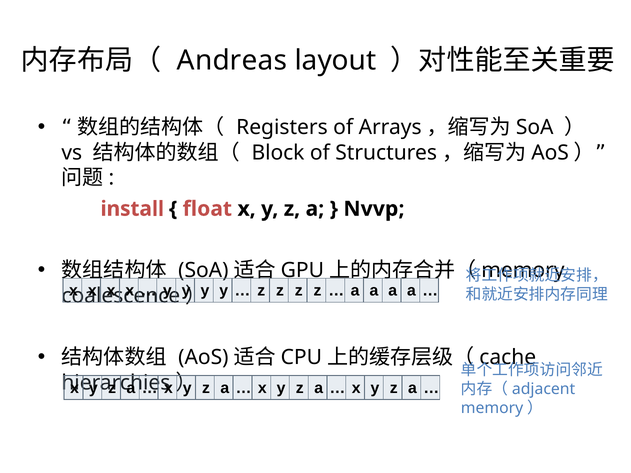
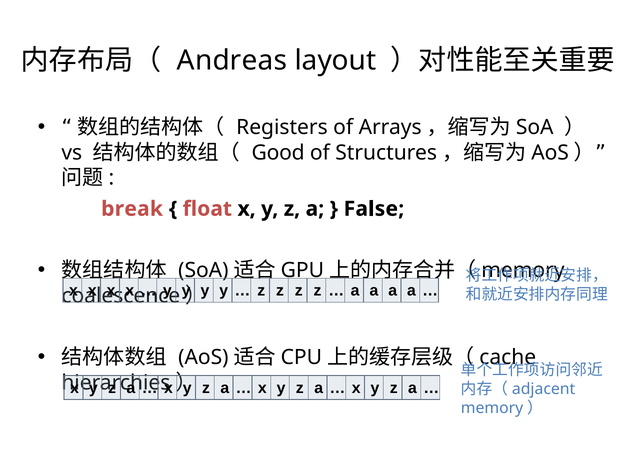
Block: Block -> Good (278, 153)
install: install -> break (132, 209)
Nvvp: Nvvp -> False (374, 209)
